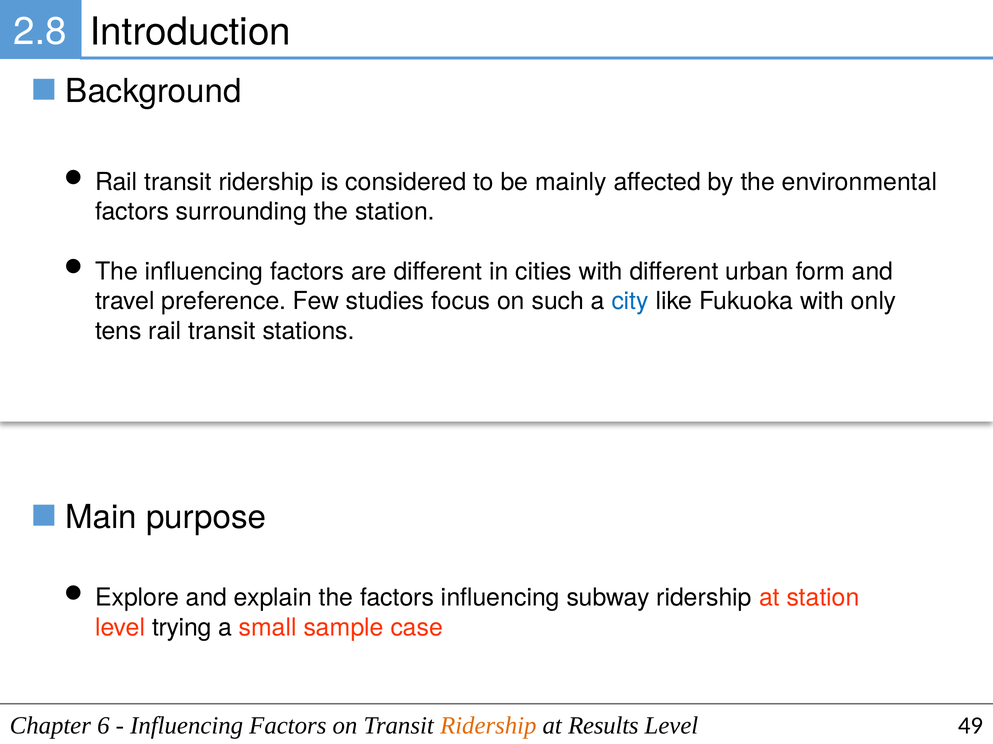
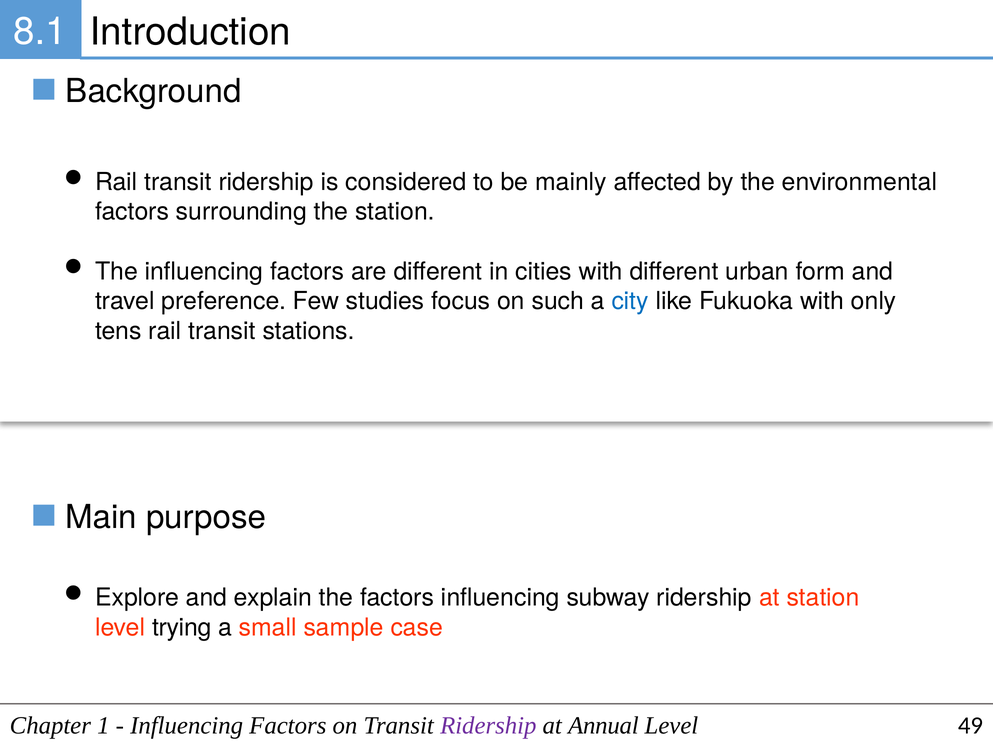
2.8: 2.8 -> 8.1 (40, 32)
6: 6 -> 1 (103, 726)
Ridership colour: orange -> purple (488, 726)
Results: Results -> Annual (603, 726)
